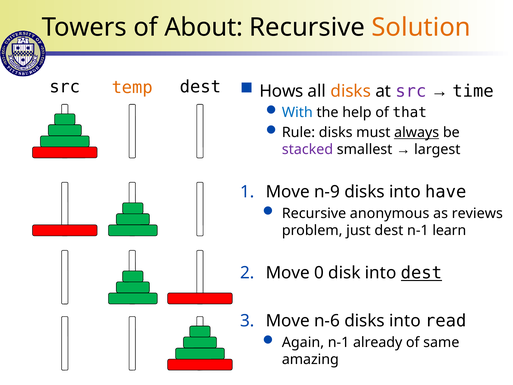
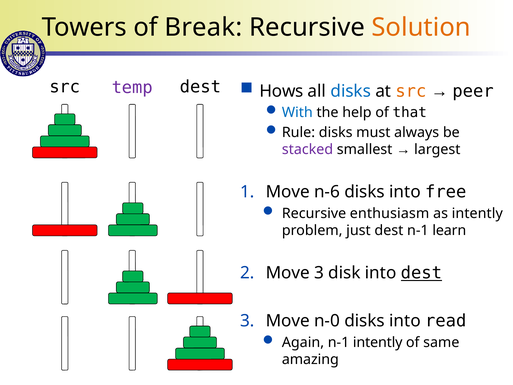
About: About -> Break (203, 27)
temp colour: orange -> purple (132, 88)
disks colour: orange -> blue (351, 91)
src colour: purple -> orange (411, 91)
time: time -> peer (473, 91)
always underline: present -> none (417, 132)
n-9: n-9 -> n-6 (327, 192)
have: have -> free (446, 192)
anonymous: anonymous -> enthusiasm (390, 213)
as reviews: reviews -> intently (477, 213)
Move 0: 0 -> 3 (319, 273)
n-6: n-6 -> n-0 (327, 321)
n-1 already: already -> intently (378, 342)
